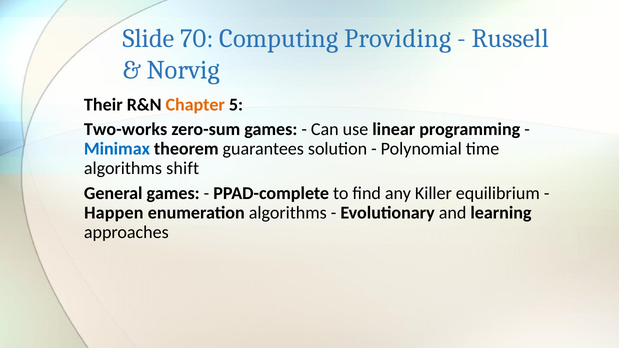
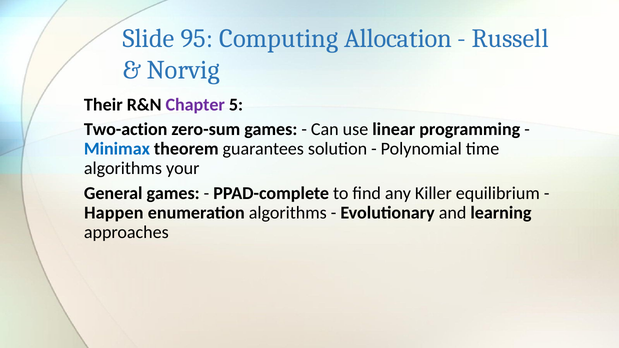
70: 70 -> 95 (197, 39)
Providing: Providing -> Allocation (398, 39)
Chapter colour: orange -> purple (195, 105)
Two-works: Two-works -> Two-action (126, 130)
shift: shift -> your (183, 169)
